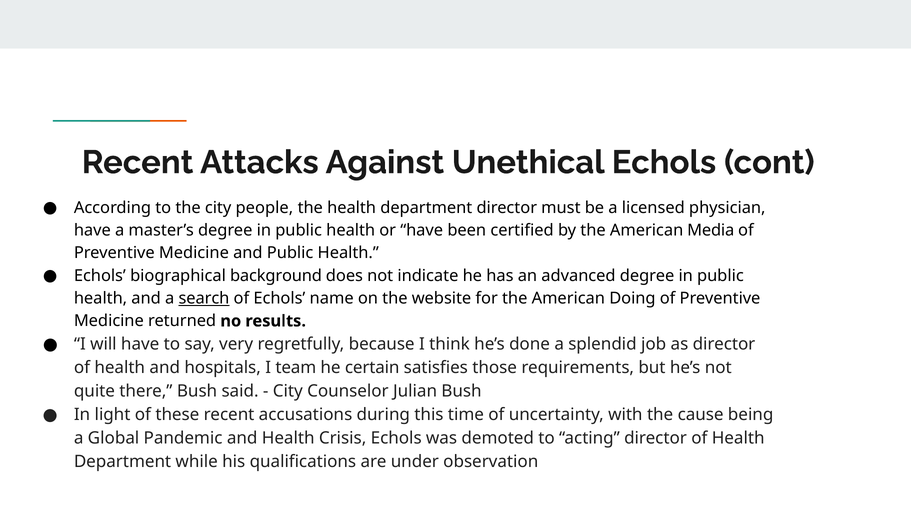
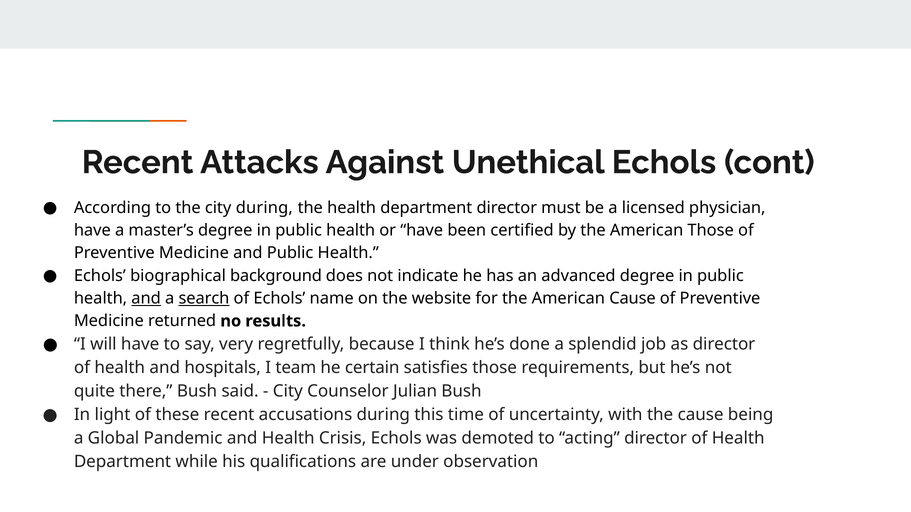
city people: people -> during (264, 208)
American Media: Media -> Those (711, 230)
and underline: none -> present (146, 299)
American Doing: Doing -> Cause (632, 299)
